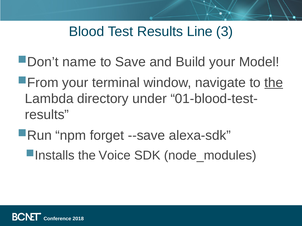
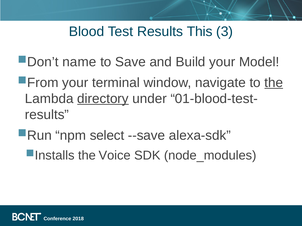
Line: Line -> This (200, 32)
directory underline: none -> present (103, 99)
forget: forget -> select (107, 136)
